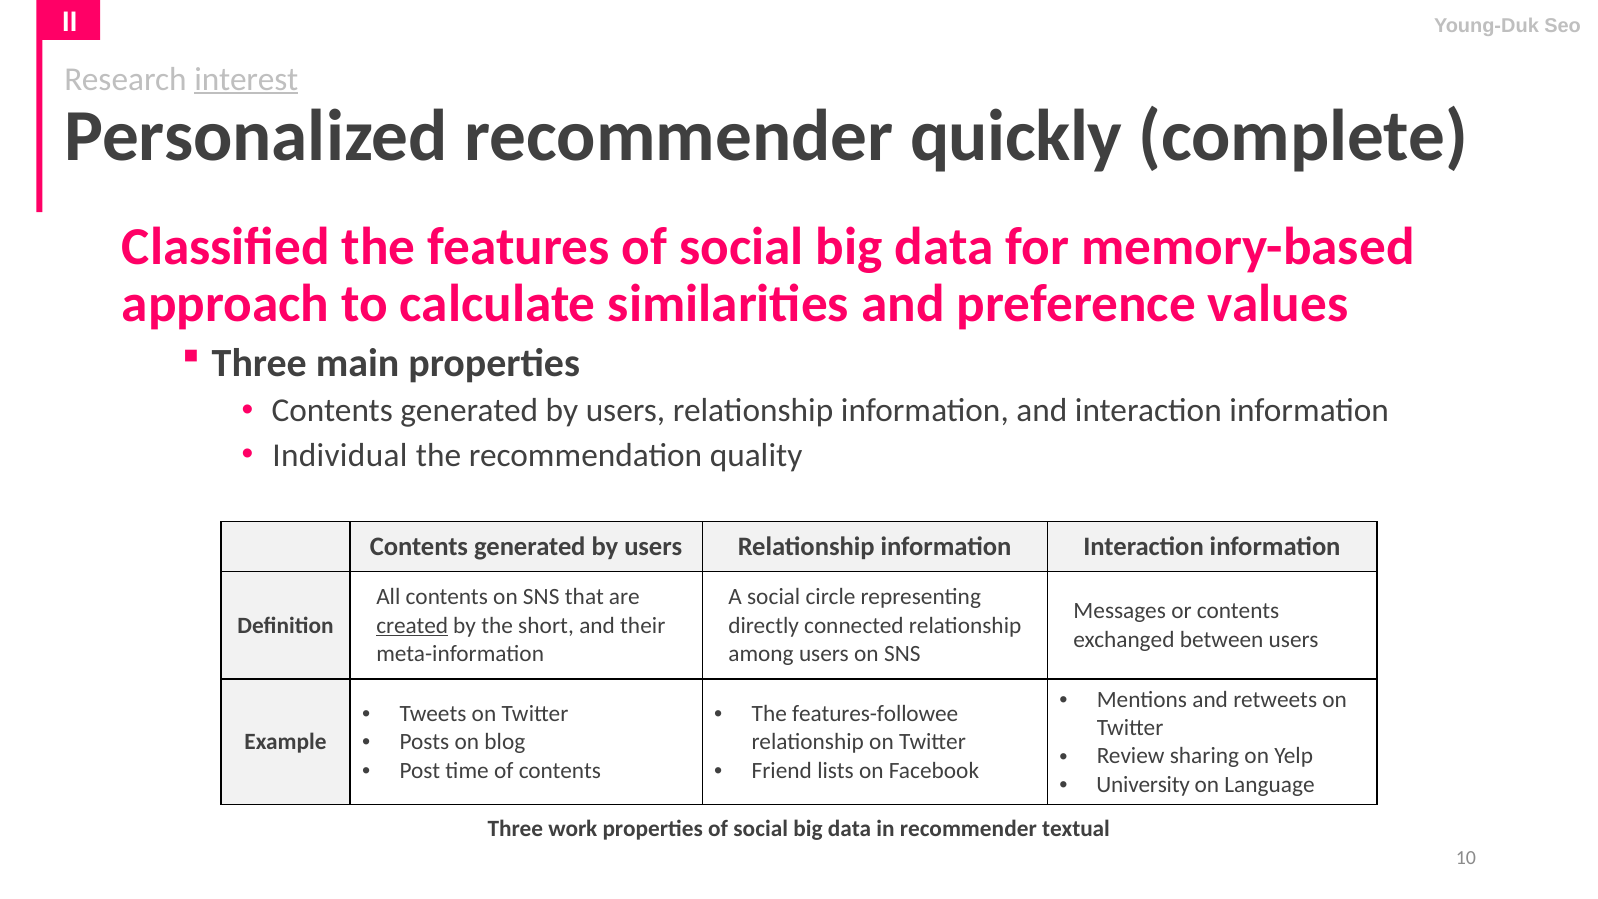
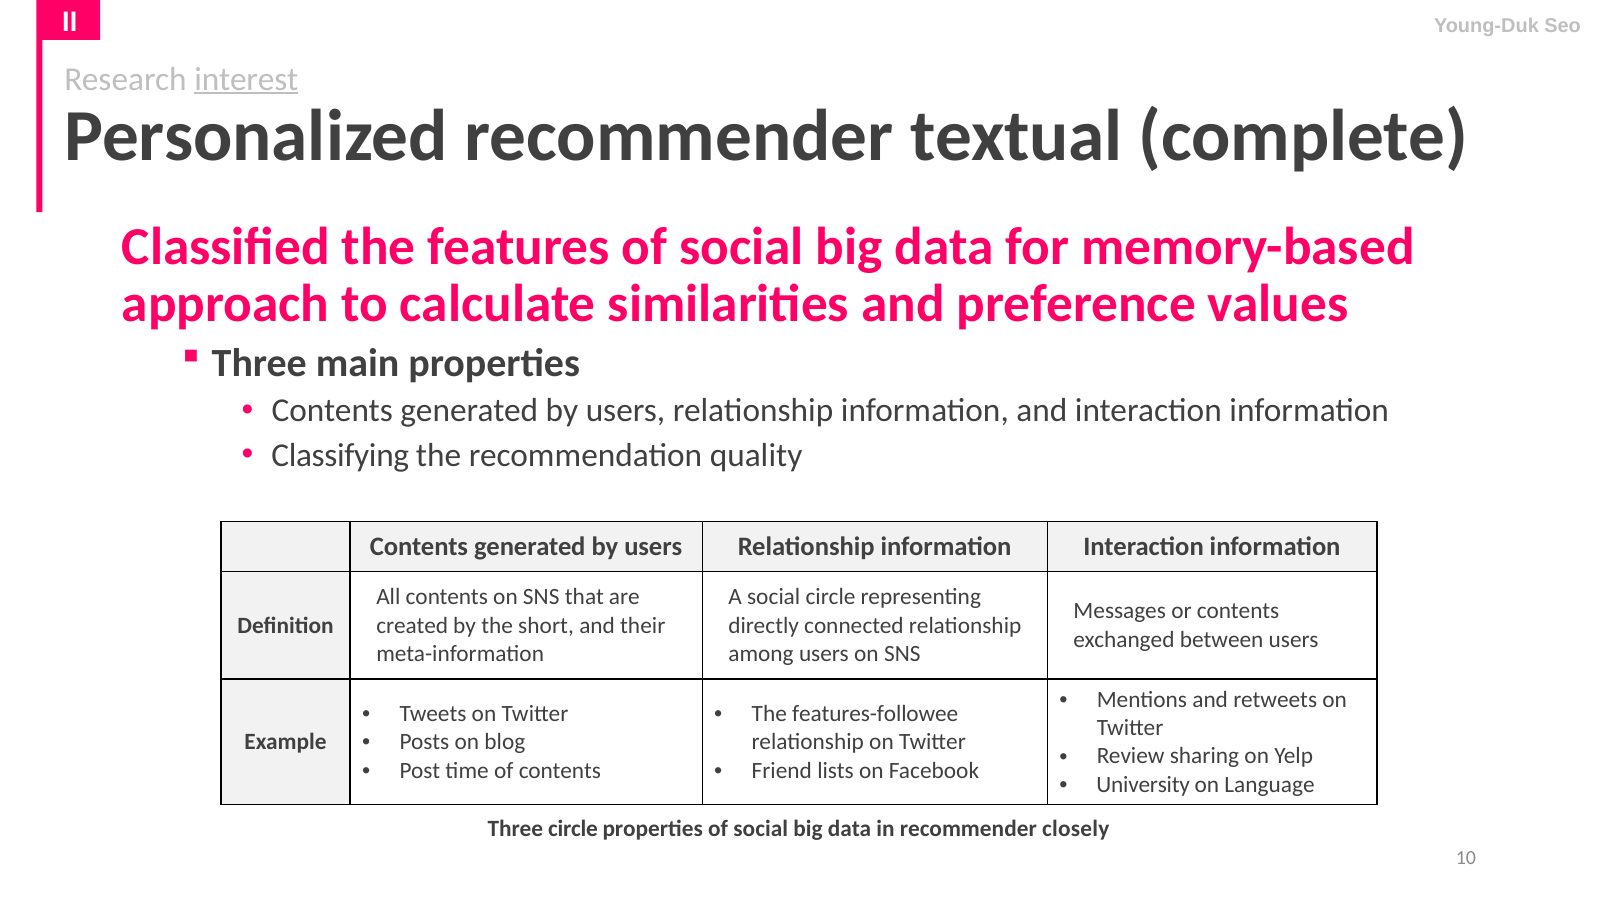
quickly: quickly -> textual (1016, 136)
Individual: Individual -> Classifying (340, 455)
created underline: present -> none (412, 625)
Three work: work -> circle (573, 829)
textual: textual -> closely (1076, 829)
